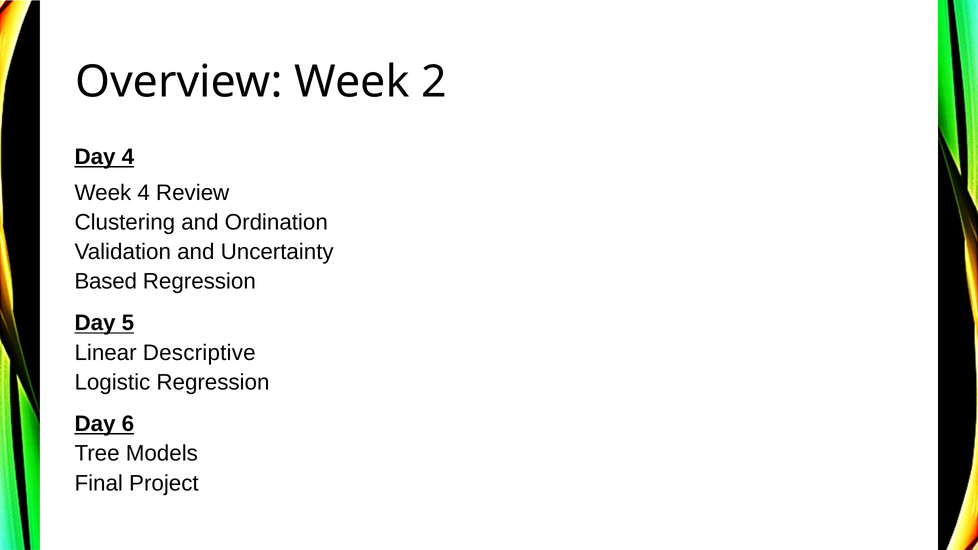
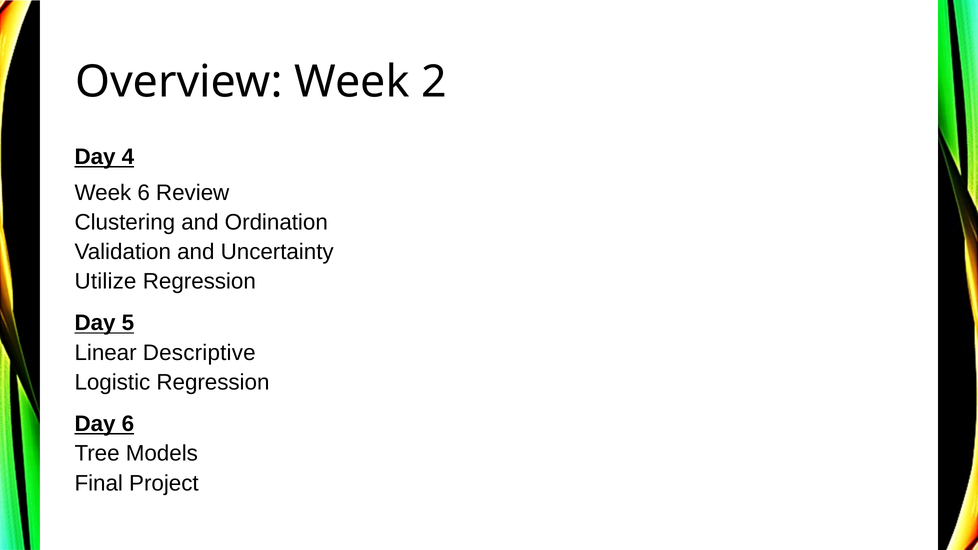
Week 4: 4 -> 6 (144, 193)
Based: Based -> Utilize (106, 281)
